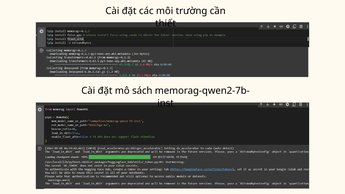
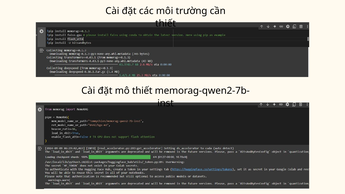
mô sách: sách -> thiết (142, 91)
